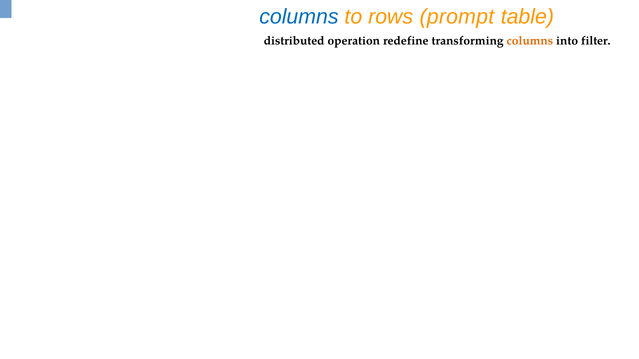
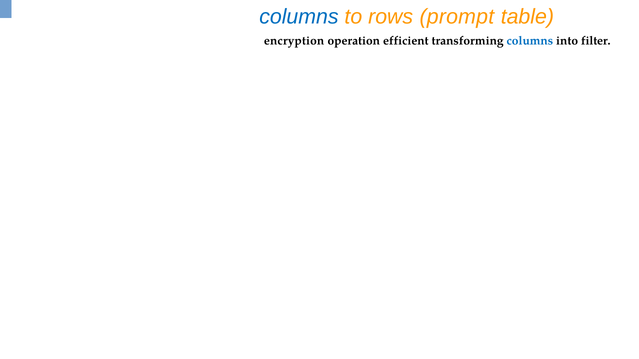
distributed: distributed -> encryption (294, 41)
redefine: redefine -> efficient (406, 41)
columns colour: orange -> blue (530, 41)
